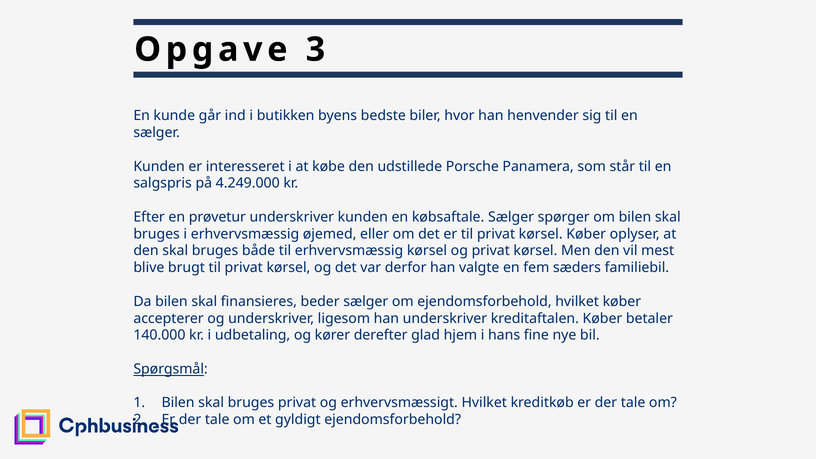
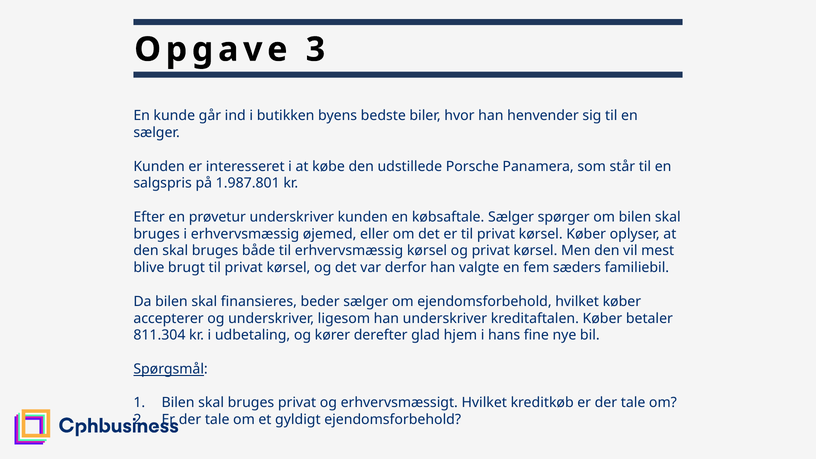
4.249.000: 4.249.000 -> 1.987.801 (248, 183)
140.000: 140.000 -> 811.304 (159, 335)
